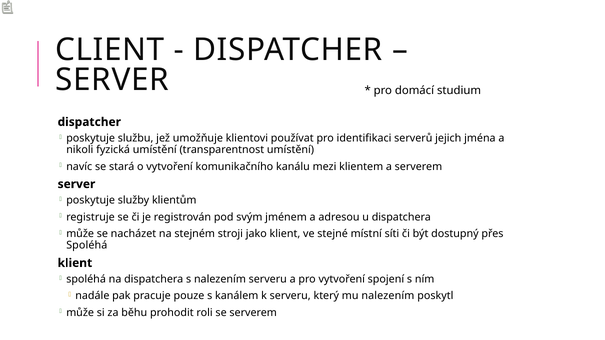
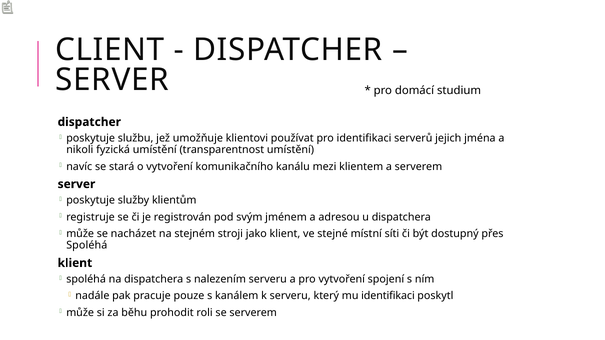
mu nalezením: nalezením -> identifikaci (388, 296)
